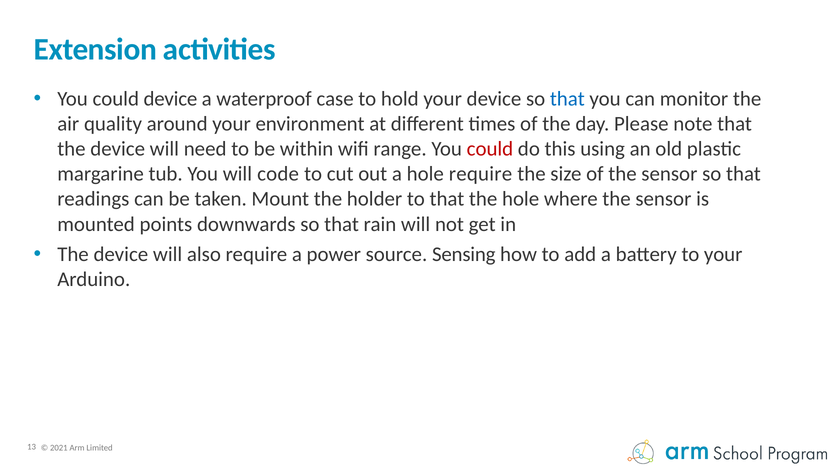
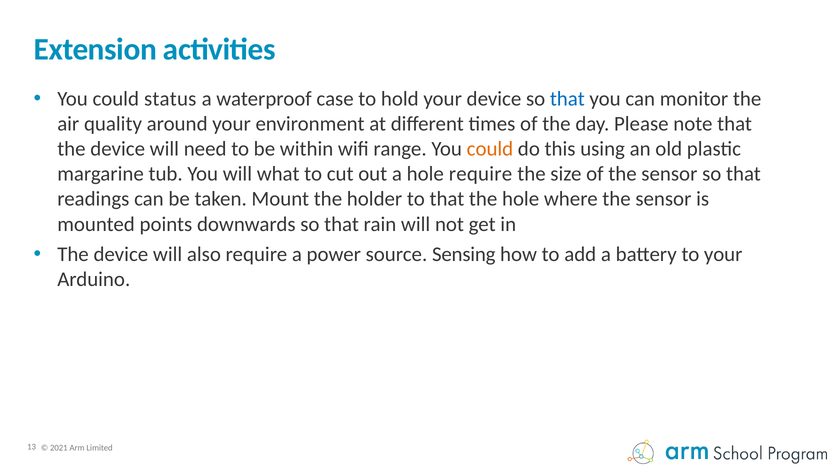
could device: device -> status (170, 99)
could colour: red -> orange (490, 149)
code: code -> what (278, 174)
